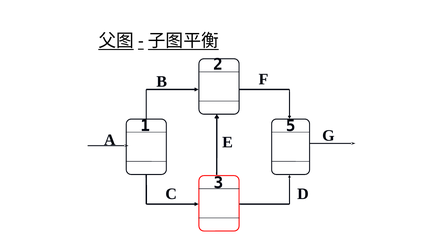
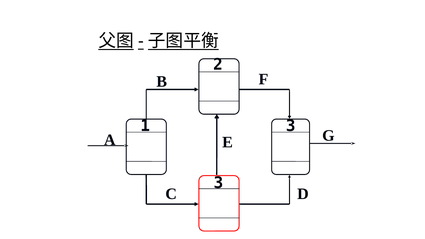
1 5: 5 -> 3 (291, 126)
